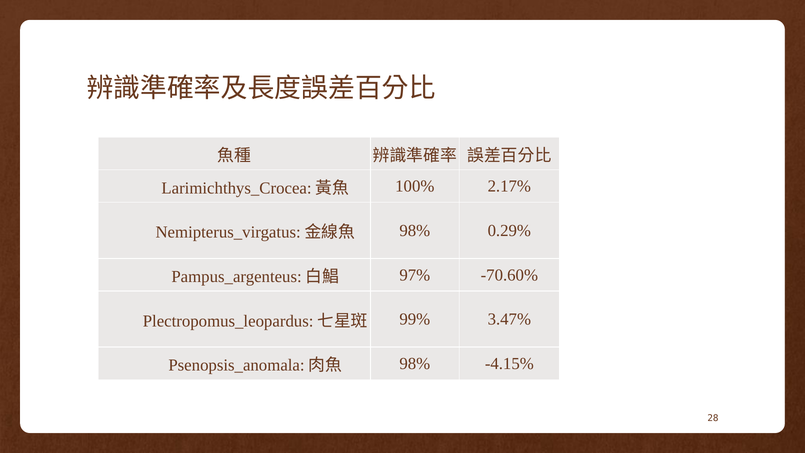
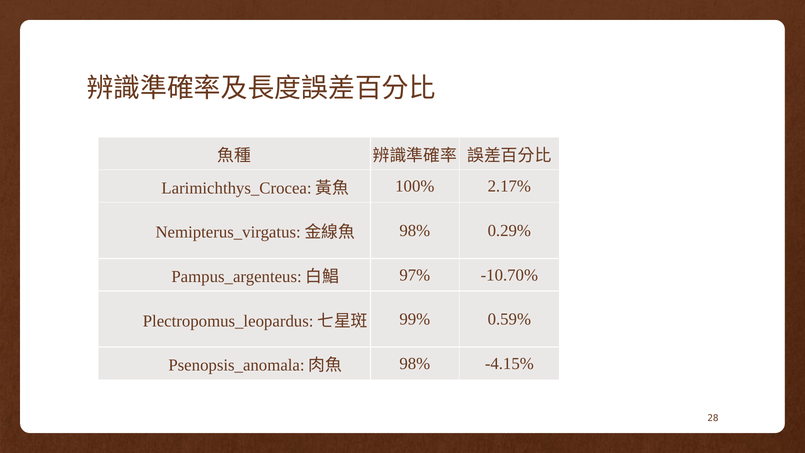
-70.60%: -70.60% -> -10.70% (509, 275)
3.47%: 3.47% -> 0.59% (509, 319)
